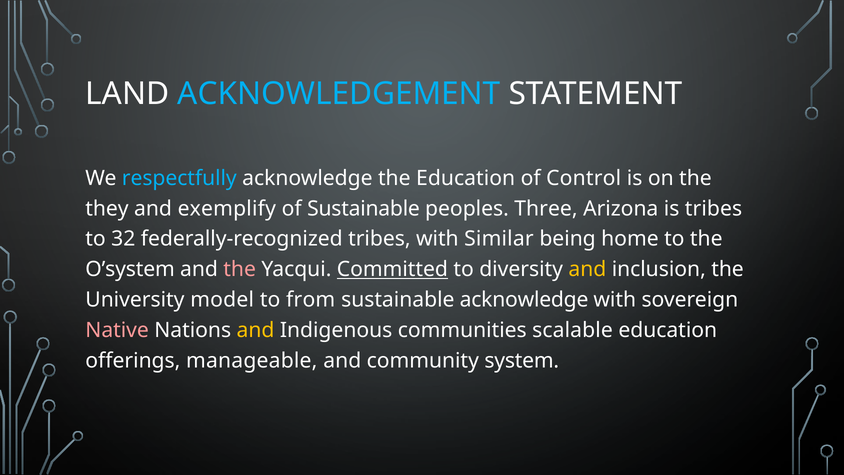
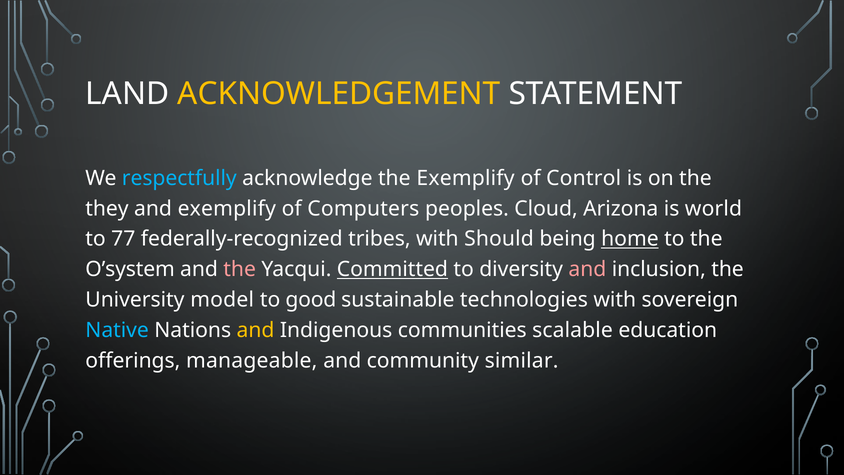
ACKNOWLEDGEMENT colour: light blue -> yellow (339, 94)
the Education: Education -> Exemplify (466, 178)
of Sustainable: Sustainable -> Computers (363, 208)
Three: Three -> Cloud (546, 208)
is tribes: tribes -> world (713, 208)
32: 32 -> 77 (123, 239)
Similar: Similar -> Should (499, 239)
home underline: none -> present (630, 239)
and colour: yellow -> pink (587, 269)
from: from -> good (311, 300)
sustainable acknowledge: acknowledge -> technologies (524, 300)
Native colour: pink -> light blue (117, 330)
system: system -> similar (522, 360)
